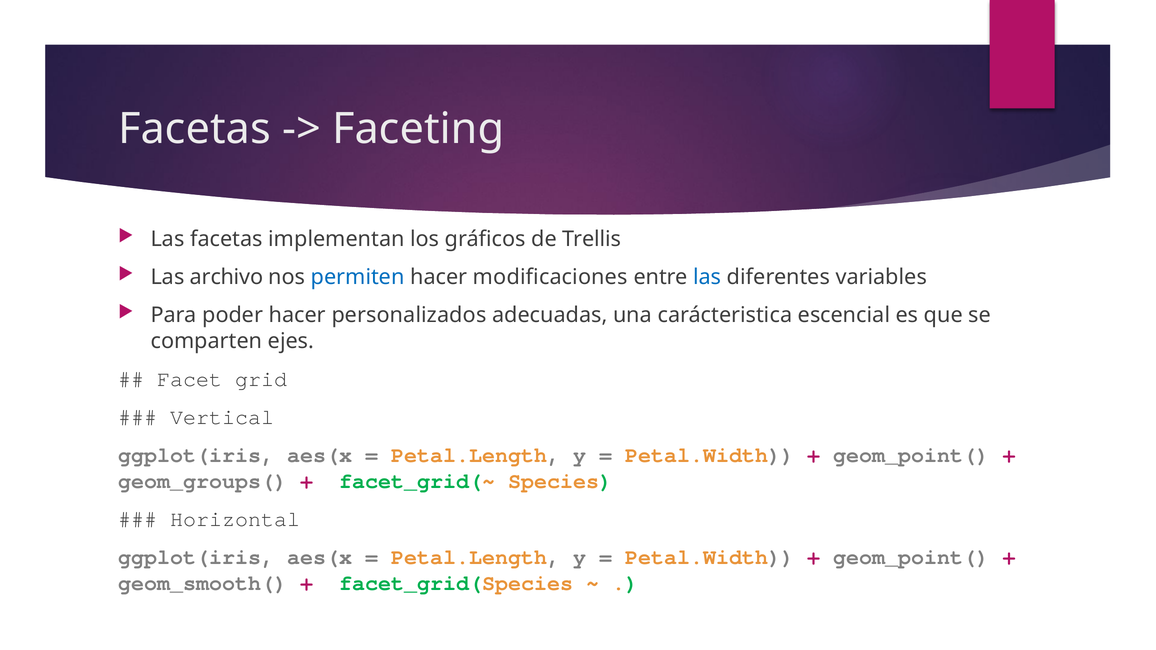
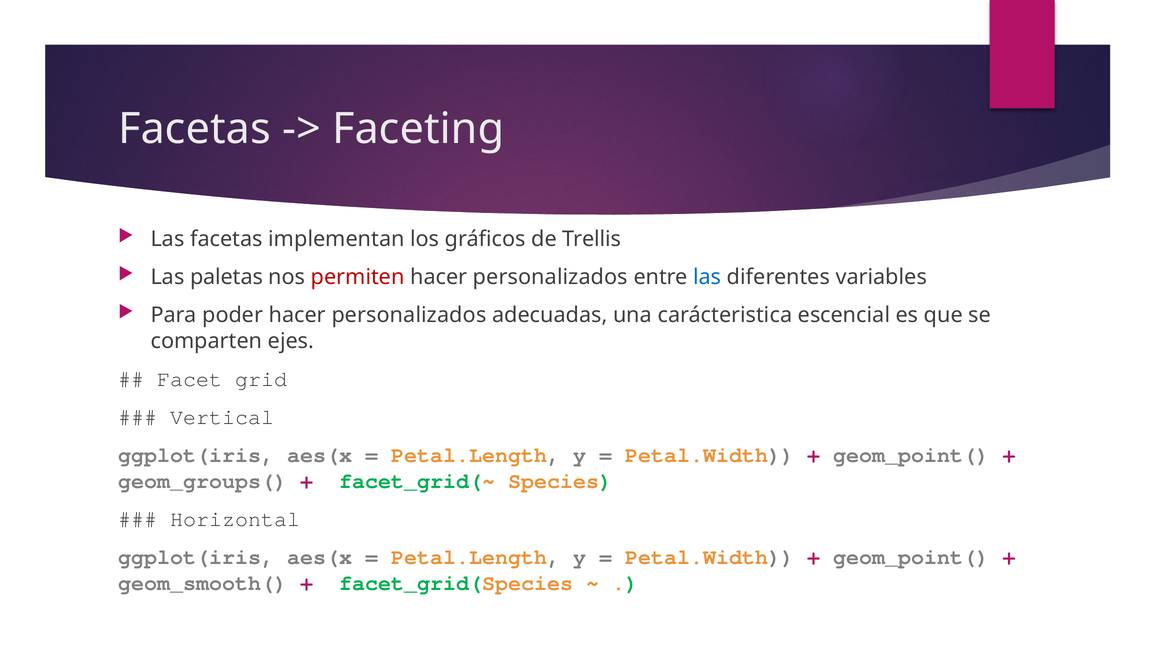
archivo: archivo -> paletas (227, 277)
permiten colour: blue -> red (358, 277)
modificaciones: modificaciones -> personalizados (550, 277)
